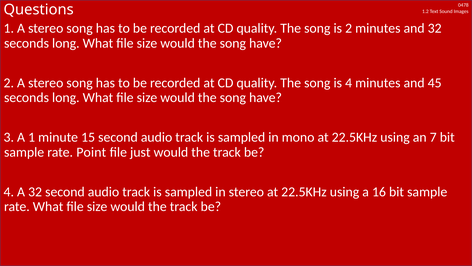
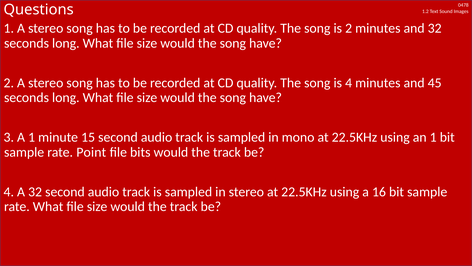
an 7: 7 -> 1 (433, 137)
just: just -> bits (140, 152)
